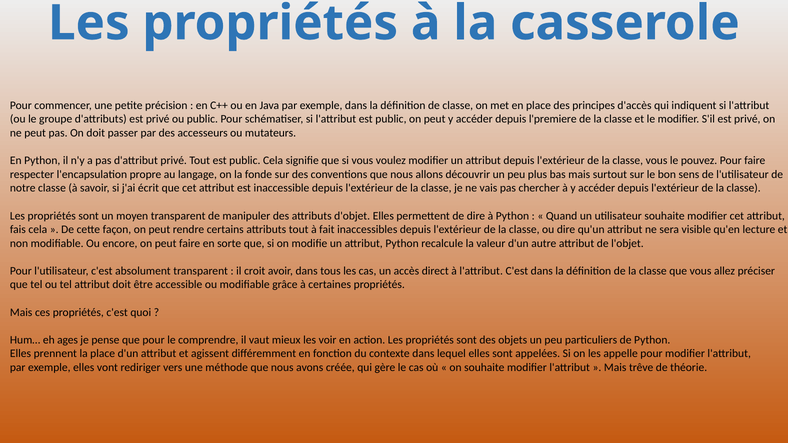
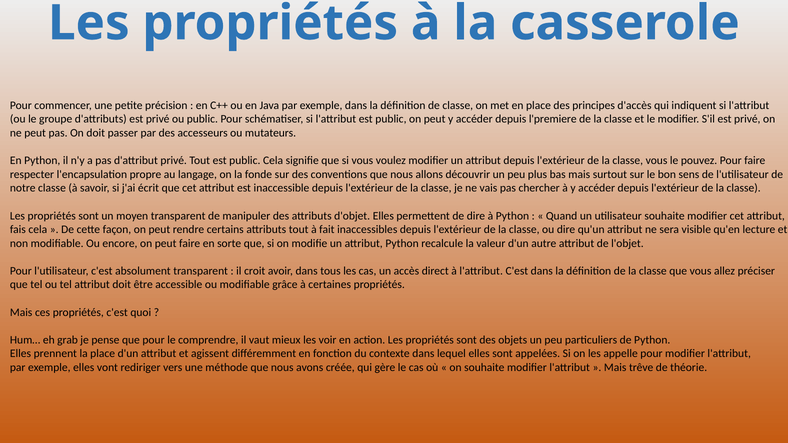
ages: ages -> grab (68, 340)
